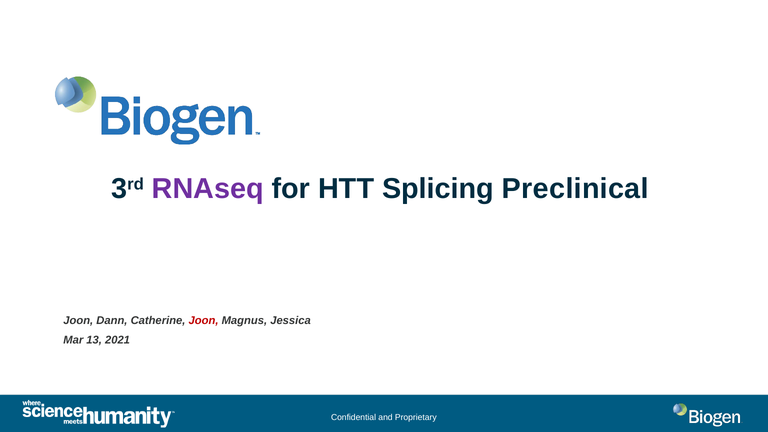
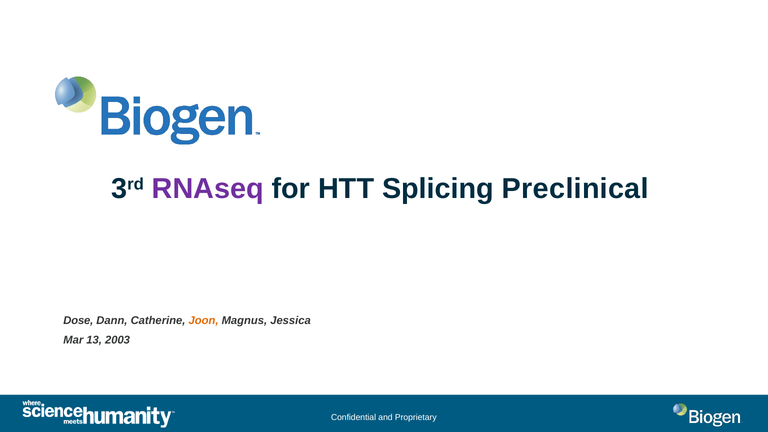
Joon: Joon -> Dose (78, 321)
Joon colour: red -> orange (204, 321)
2021: 2021 -> 2003 (118, 340)
